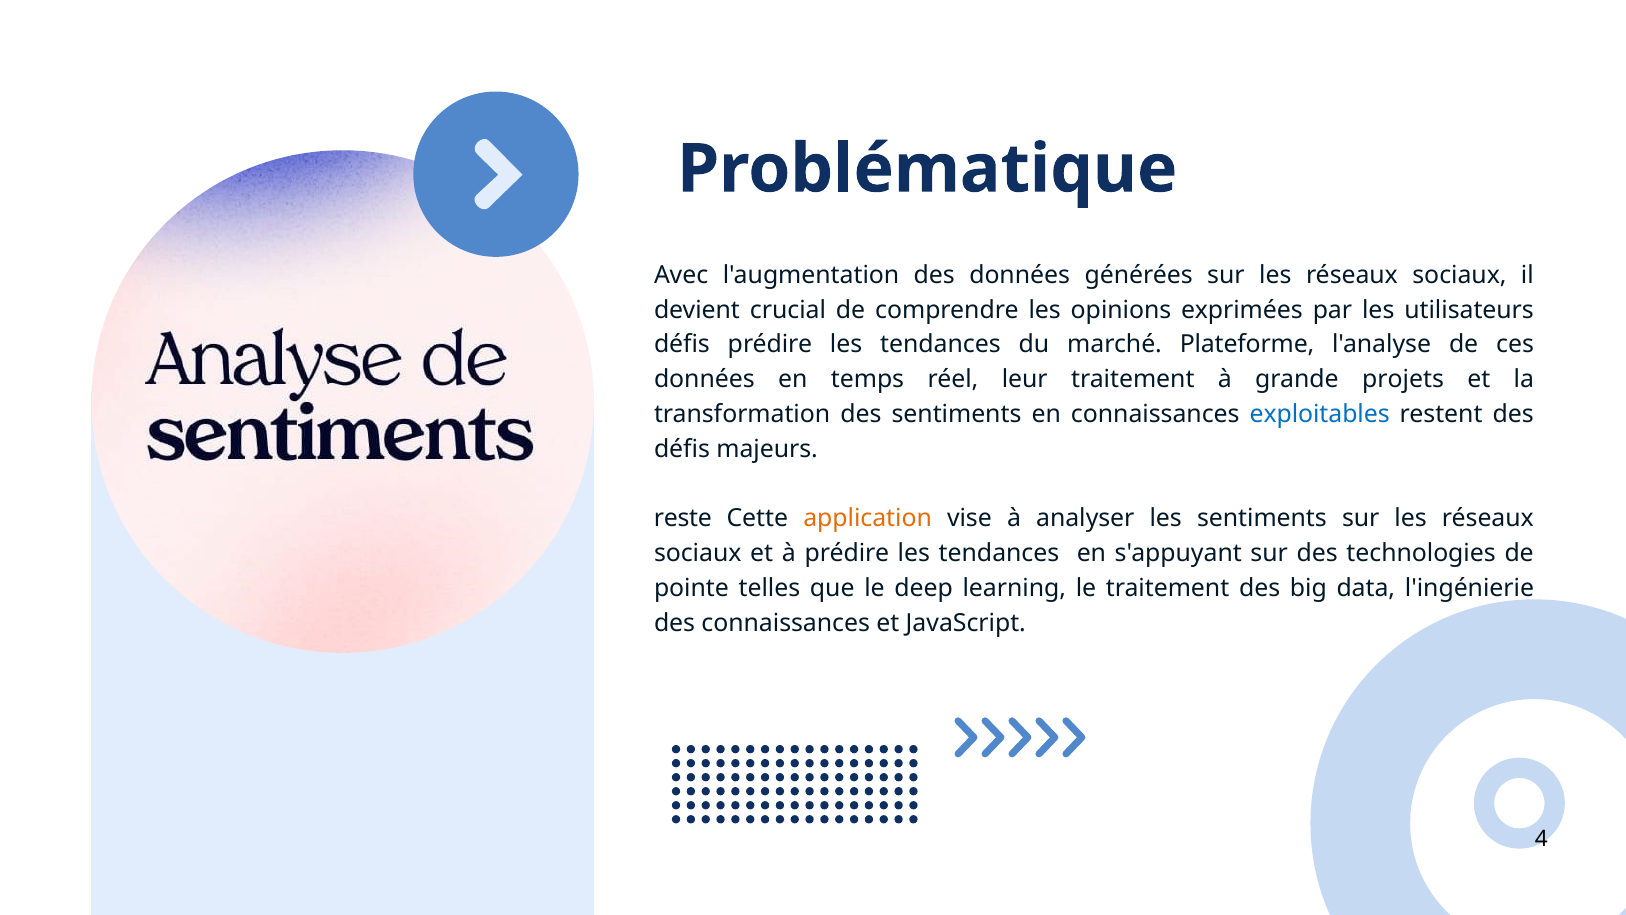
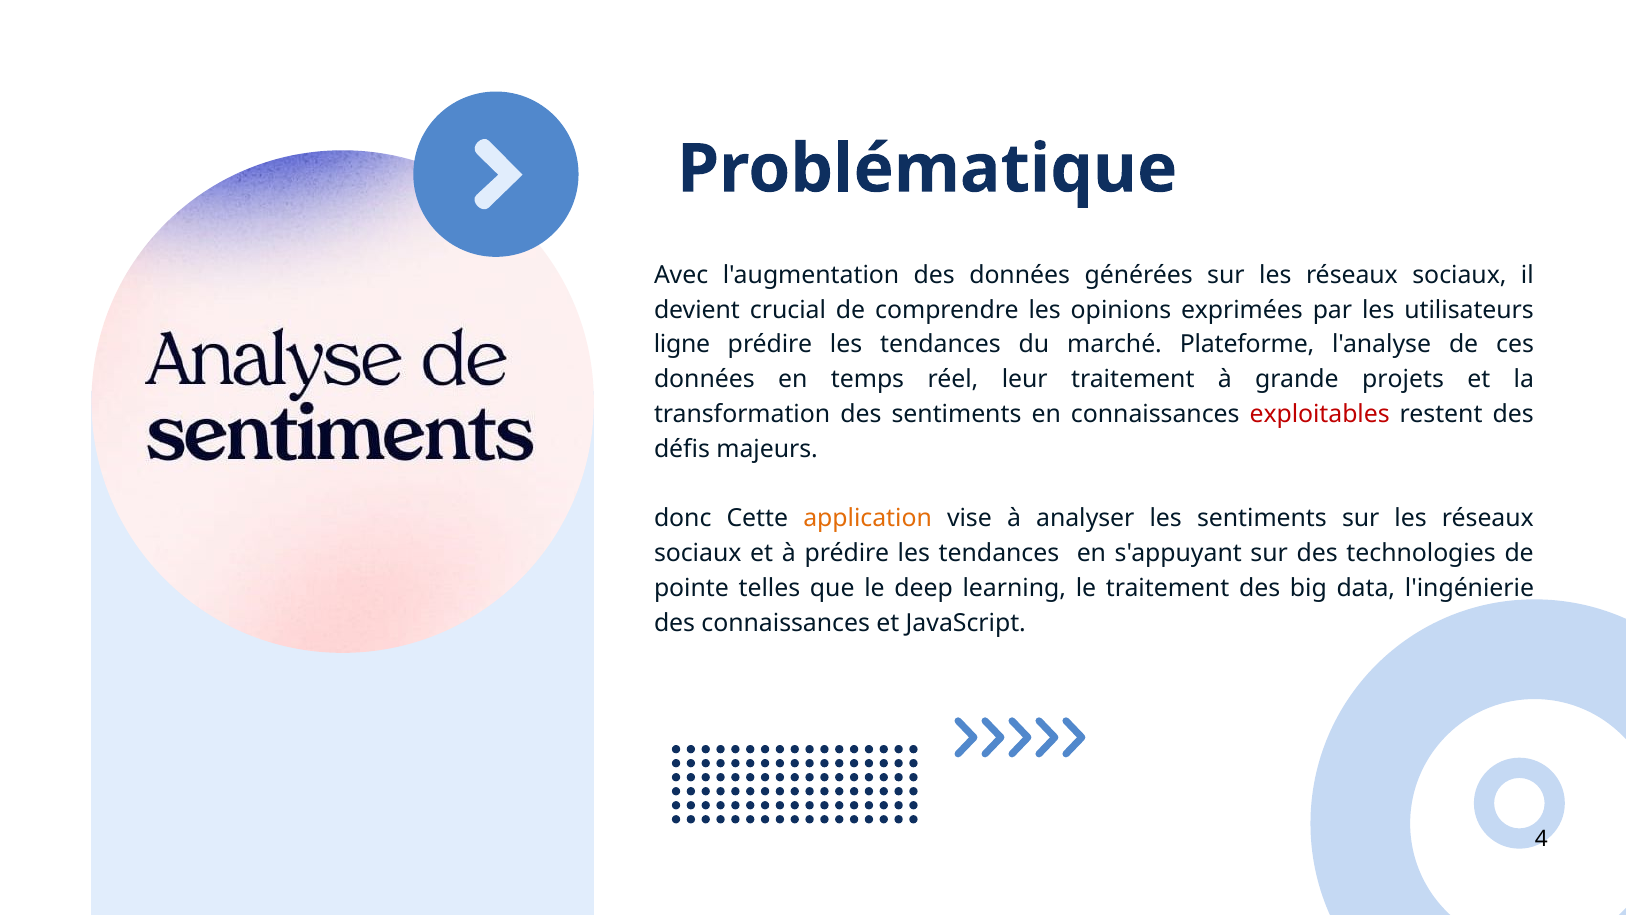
défis: défis -> ligne (682, 345)
exploitables colour: blue -> red (1320, 414)
reste: reste -> donc (683, 518)
